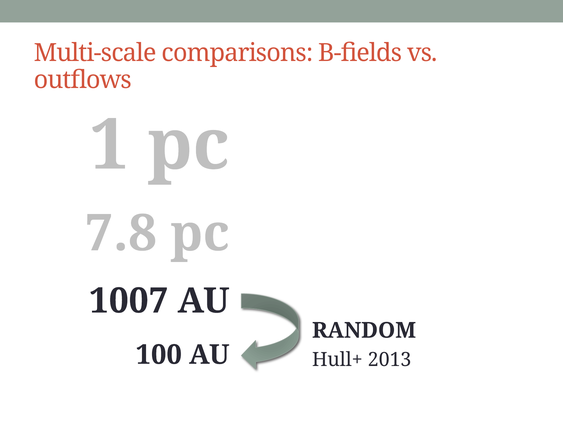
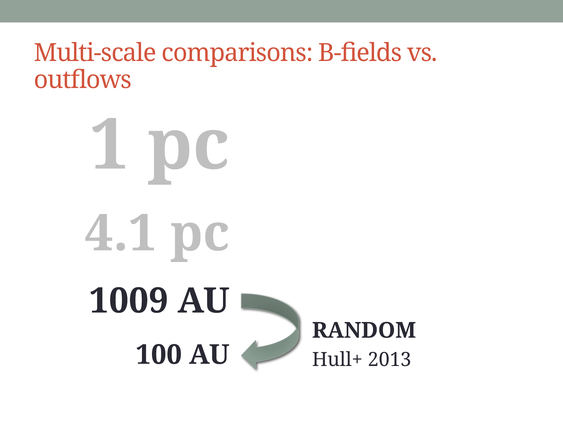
7.8: 7.8 -> 4.1 (121, 234)
1007: 1007 -> 1009 (129, 301)
